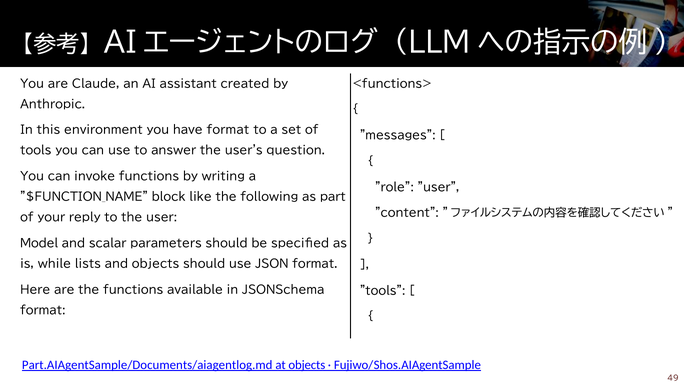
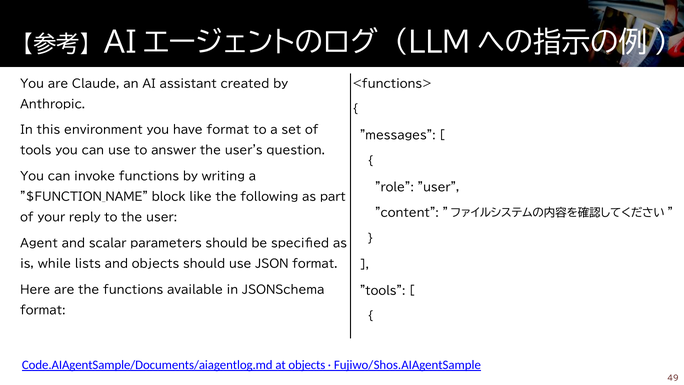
Model: Model -> Agent (39, 243)
Part.AIAgentSample/Documents/aiagentlog.md: Part.AIAgentSample/Documents/aiagentlog.md -> Code.AIAgentSample/Documents/aiagentlog.md (147, 365)
